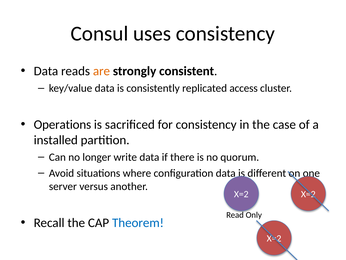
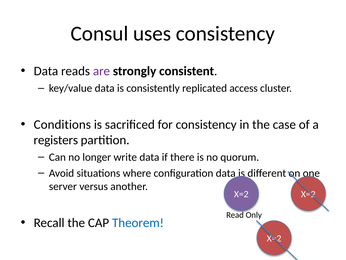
are colour: orange -> purple (101, 71)
Operations: Operations -> Conditions (62, 124)
installed: installed -> registers (56, 140)
